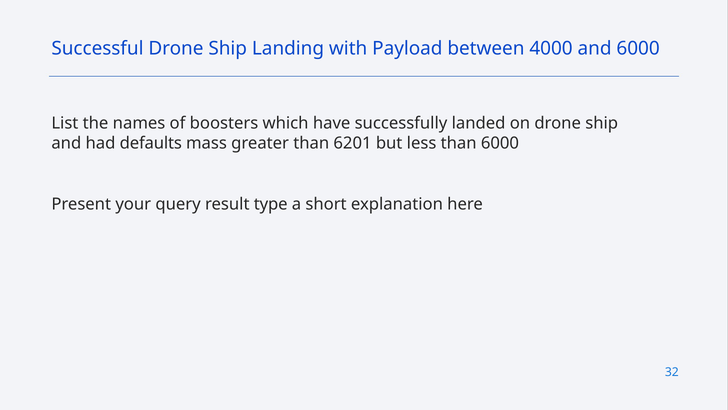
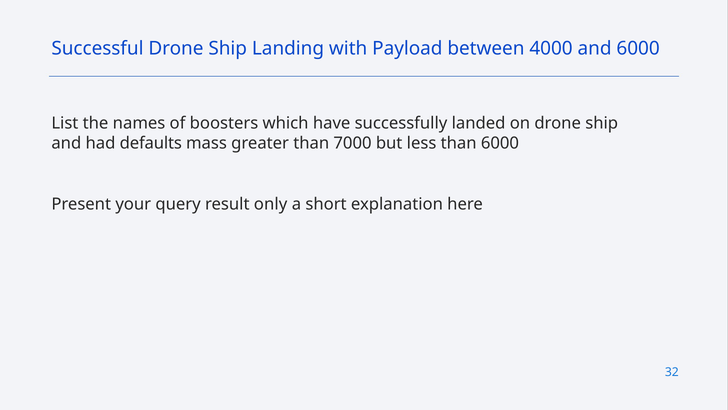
6201: 6201 -> 7000 (353, 143)
type: type -> only (271, 204)
